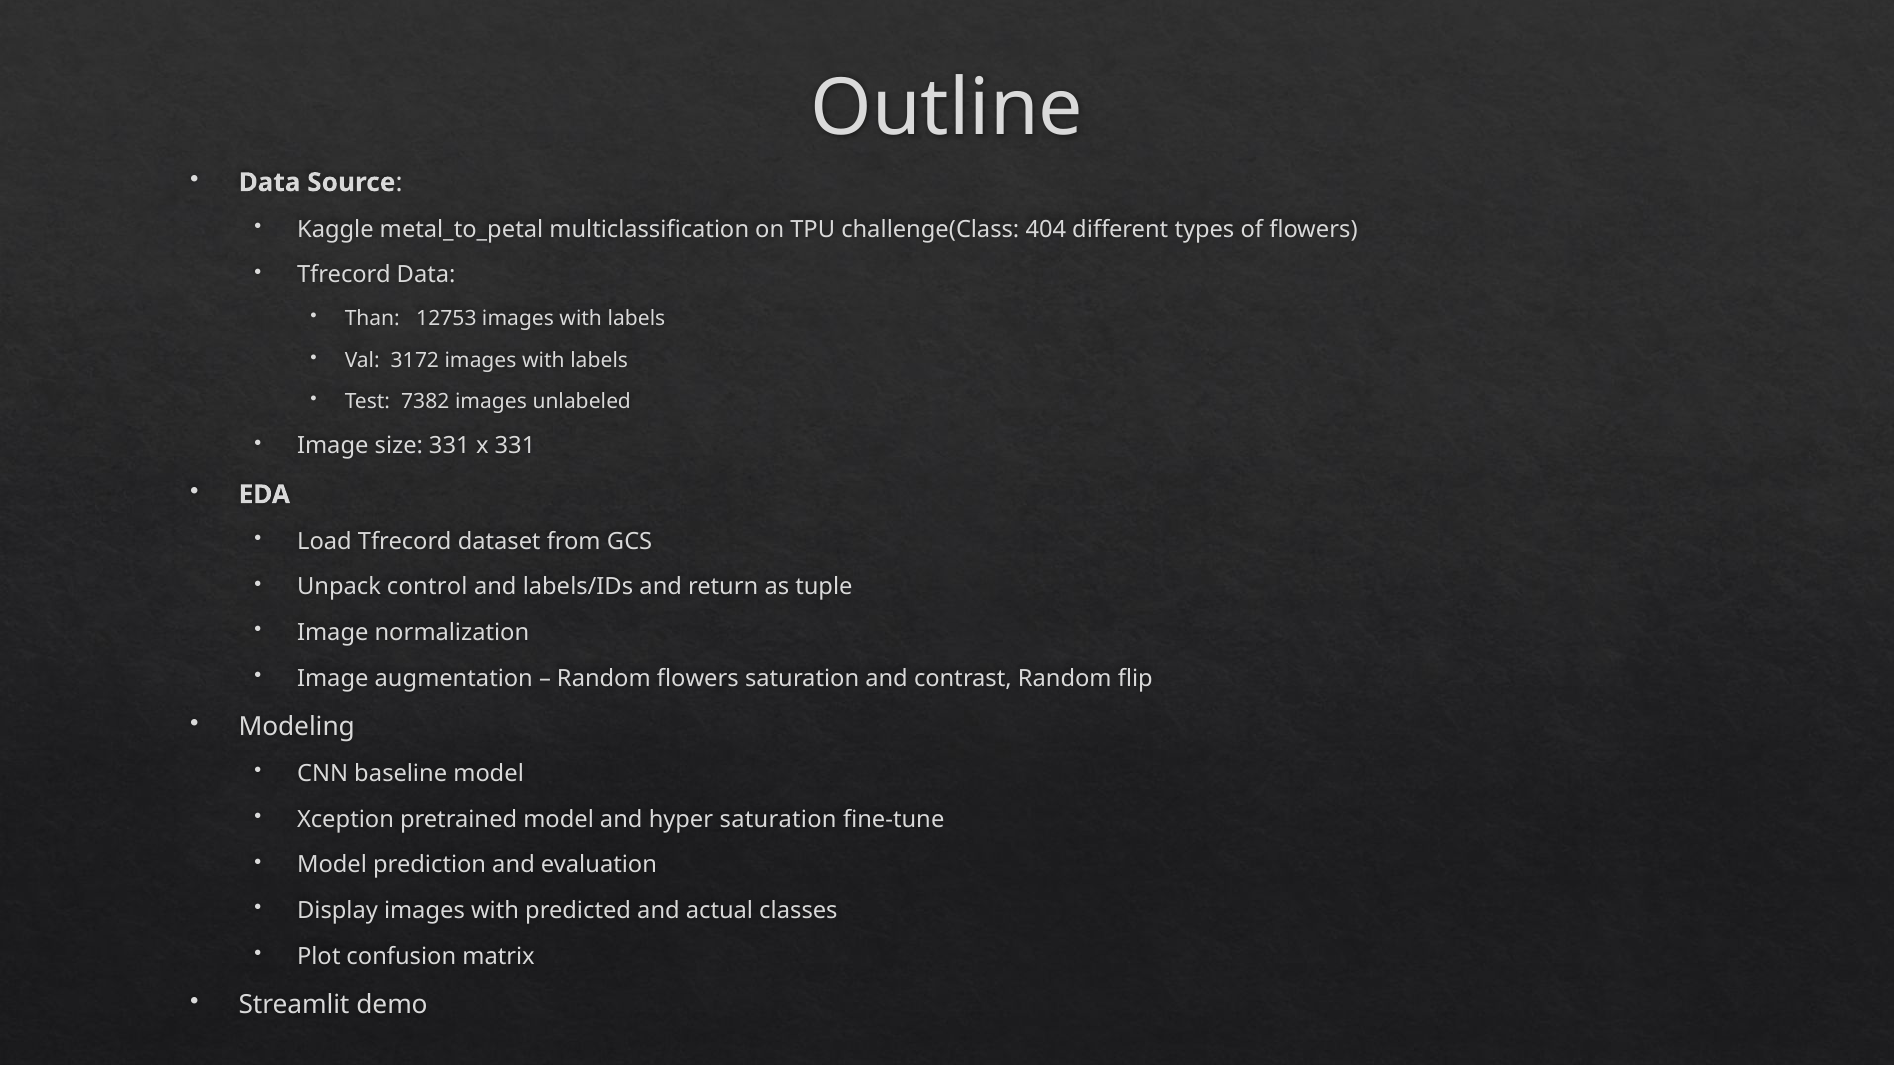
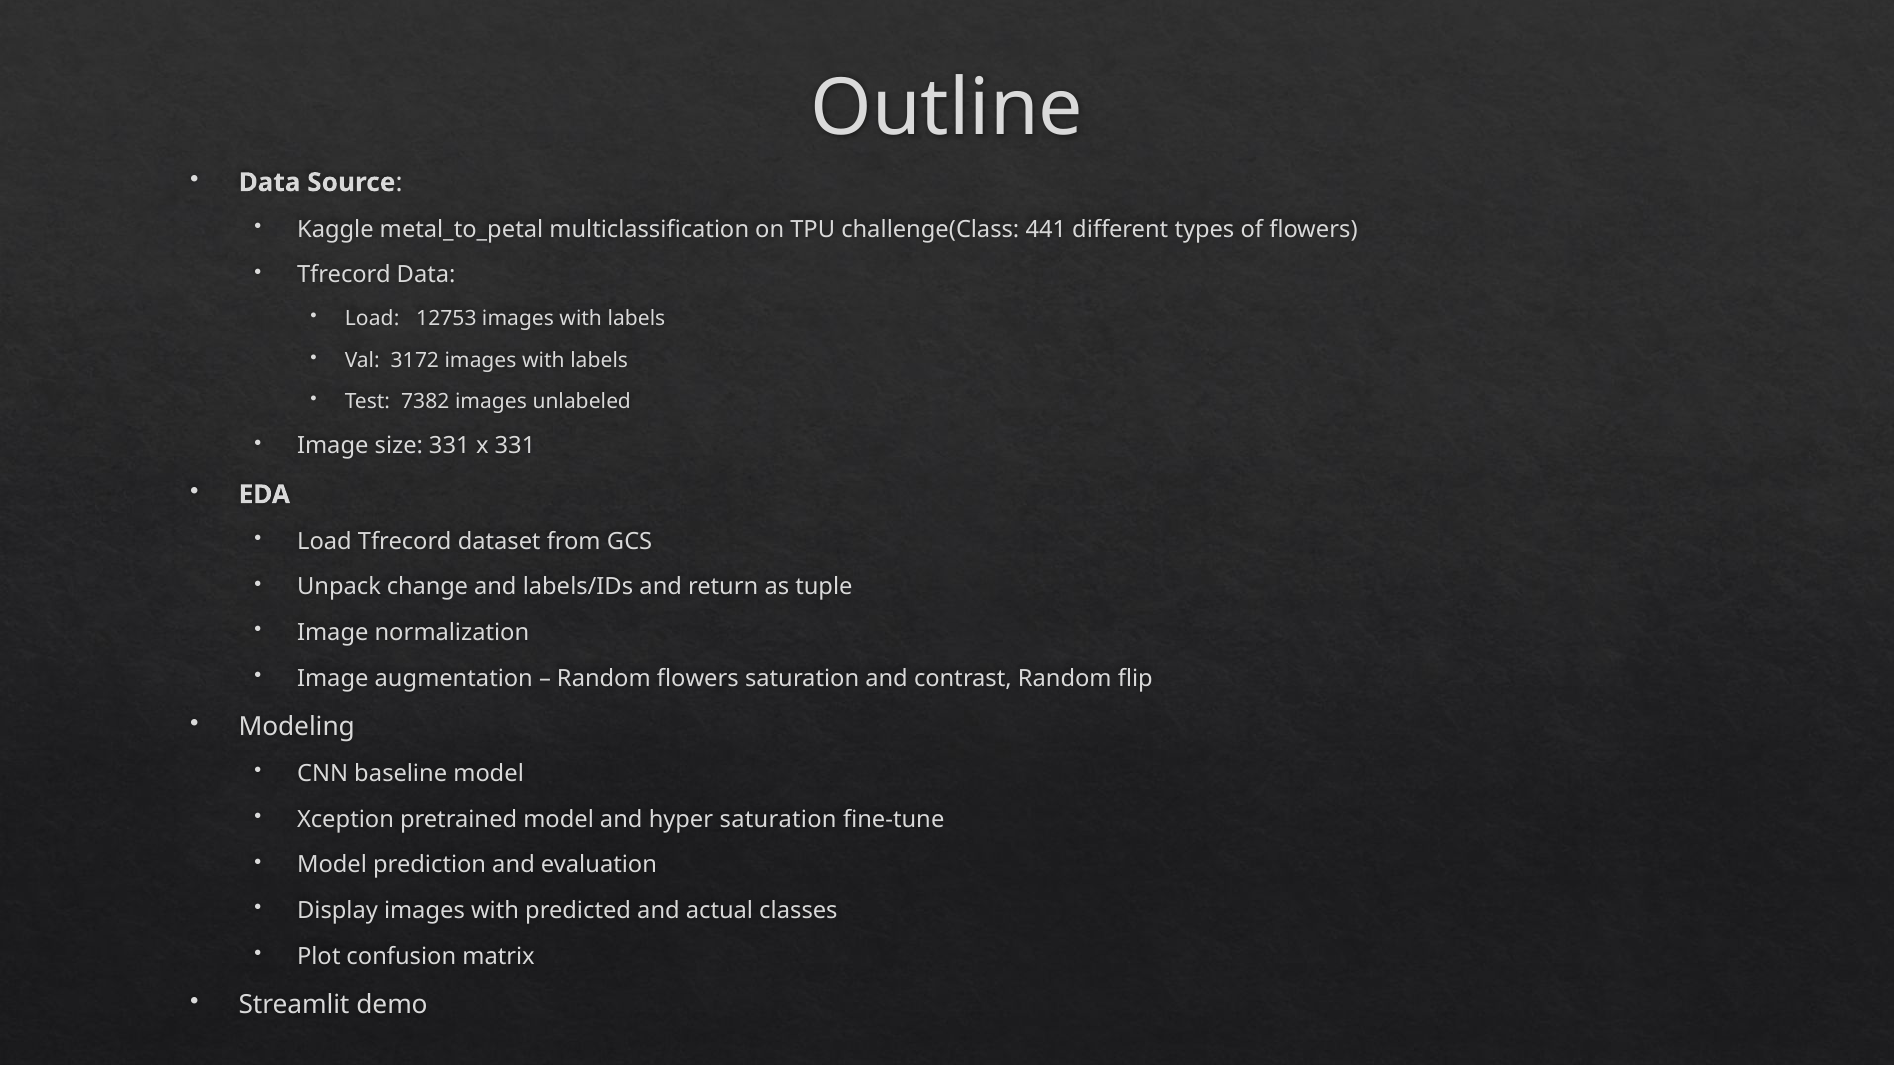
404: 404 -> 441 (1046, 230)
Than: Than -> Load (372, 318)
control: control -> change (428, 587)
